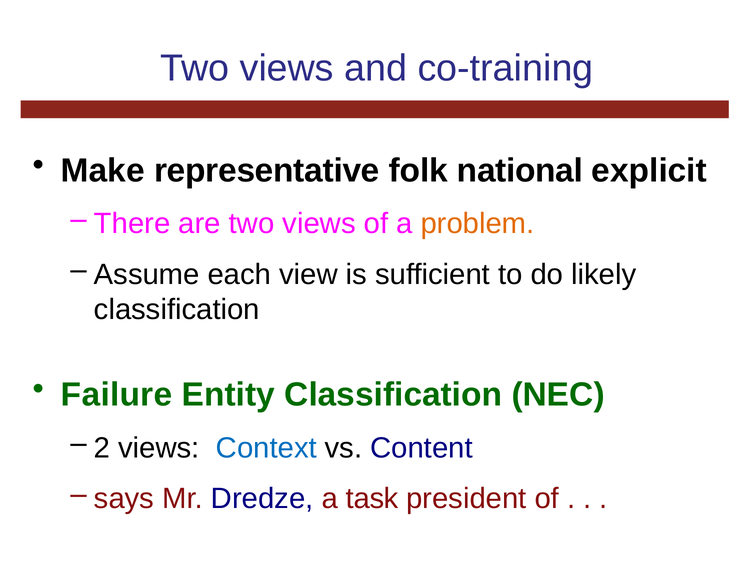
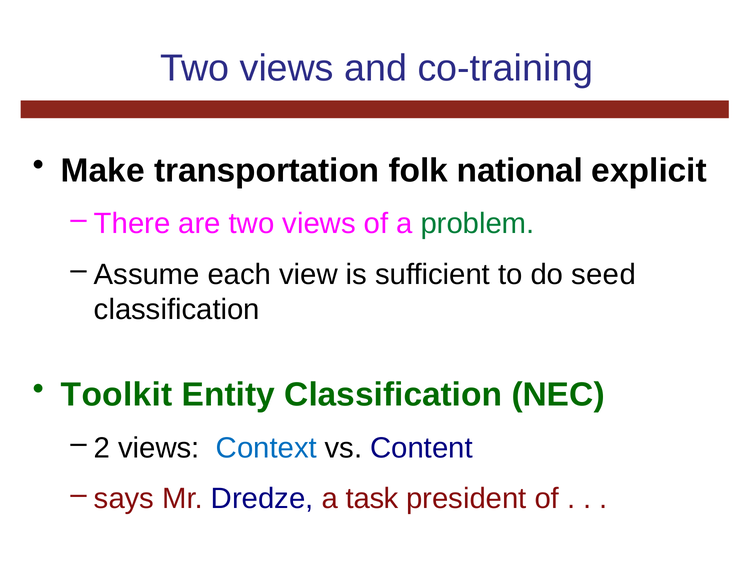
representative: representative -> transportation (267, 171)
problem colour: orange -> green (478, 224)
likely: likely -> seed (604, 275)
Failure: Failure -> Toolkit (117, 395)
